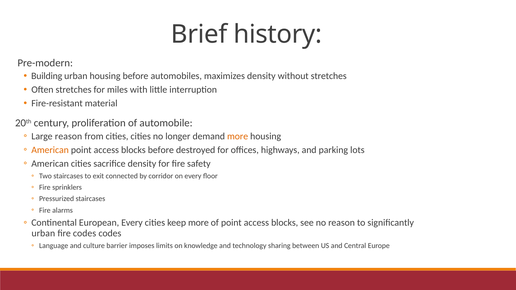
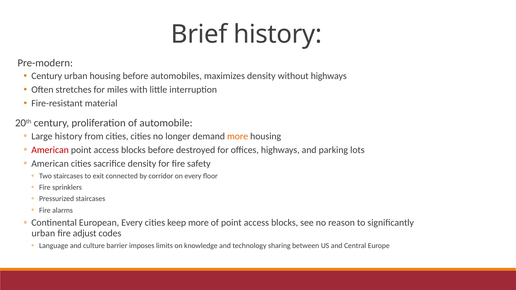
Building: Building -> Century (47, 76)
without stretches: stretches -> highways (329, 76)
Large reason: reason -> history (69, 136)
American colour: orange -> red (50, 150)
fire codes: codes -> adjust (85, 233)
